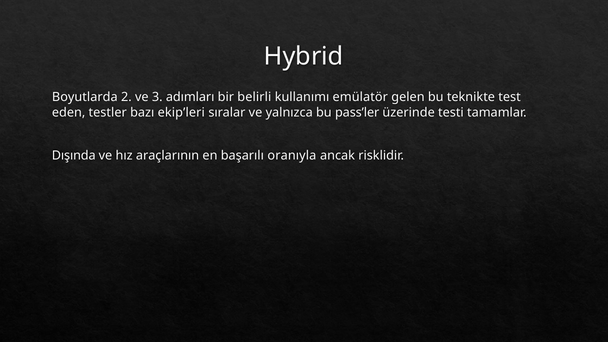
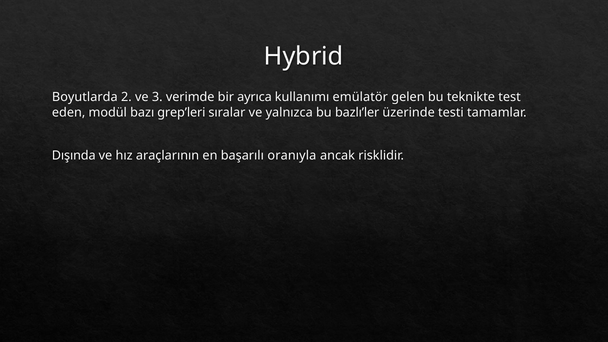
adımları: adımları -> verimde (190, 97)
belirli: belirli -> ayrıca (254, 97)
testler: testler -> modül (108, 112)
ekip’leri: ekip’leri -> grep’leri (181, 112)
pass’ler: pass’ler -> bazlı’ler (357, 112)
